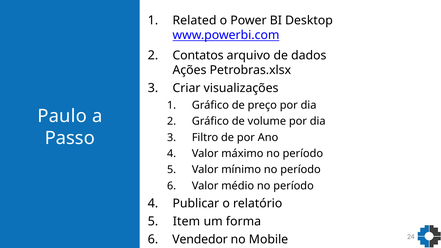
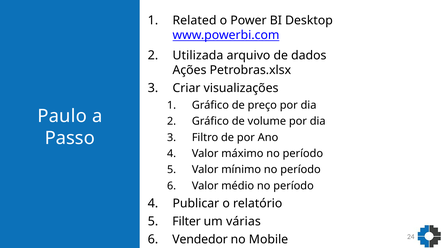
Contatos: Contatos -> Utilizada (198, 55)
Item: Item -> Filter (187, 222)
forma: forma -> várias (243, 222)
